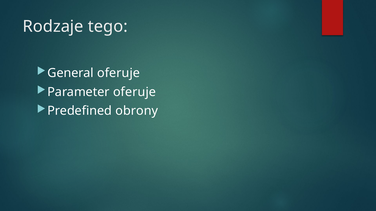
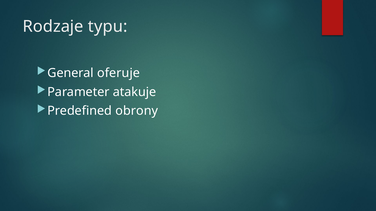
tego: tego -> typu (108, 26)
Parameter oferuje: oferuje -> atakuje (135, 92)
